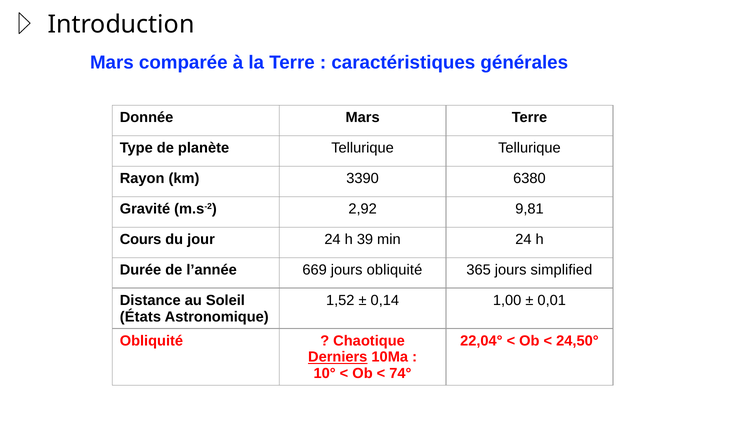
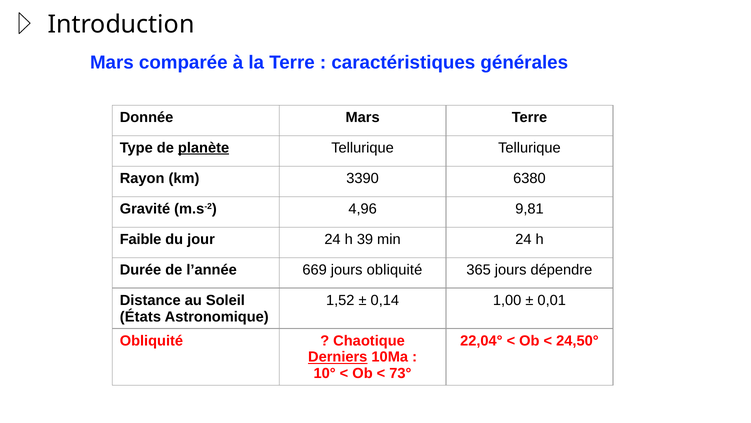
planète underline: none -> present (204, 148)
2,92: 2,92 -> 4,96 (363, 209)
Cours: Cours -> Faible (141, 239)
simplified: simplified -> dépendre (561, 269)
74°: 74° -> 73° (400, 373)
